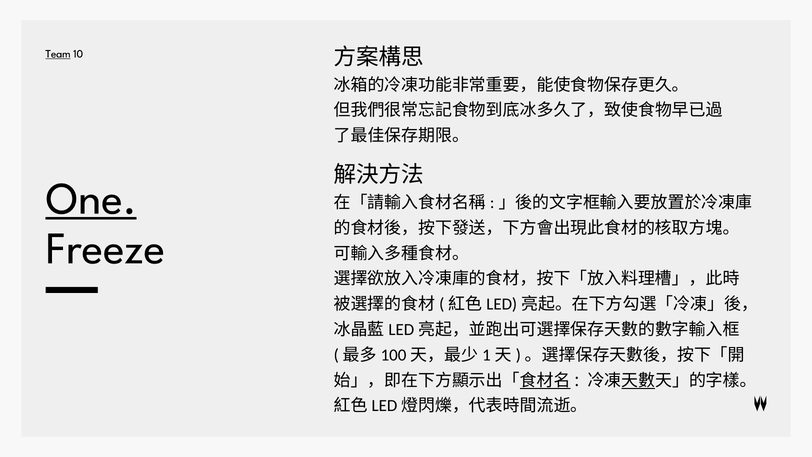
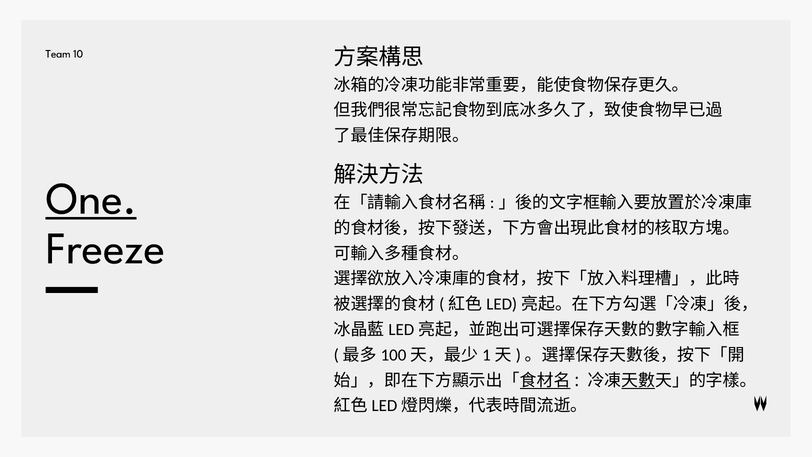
Team underline: present -> none (58, 54)
